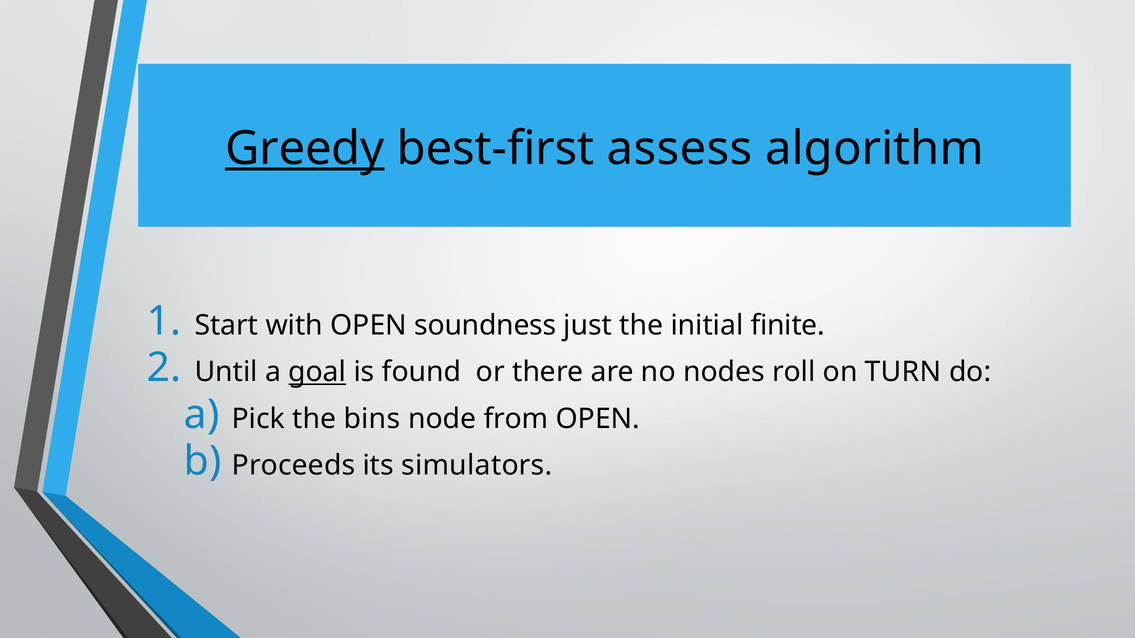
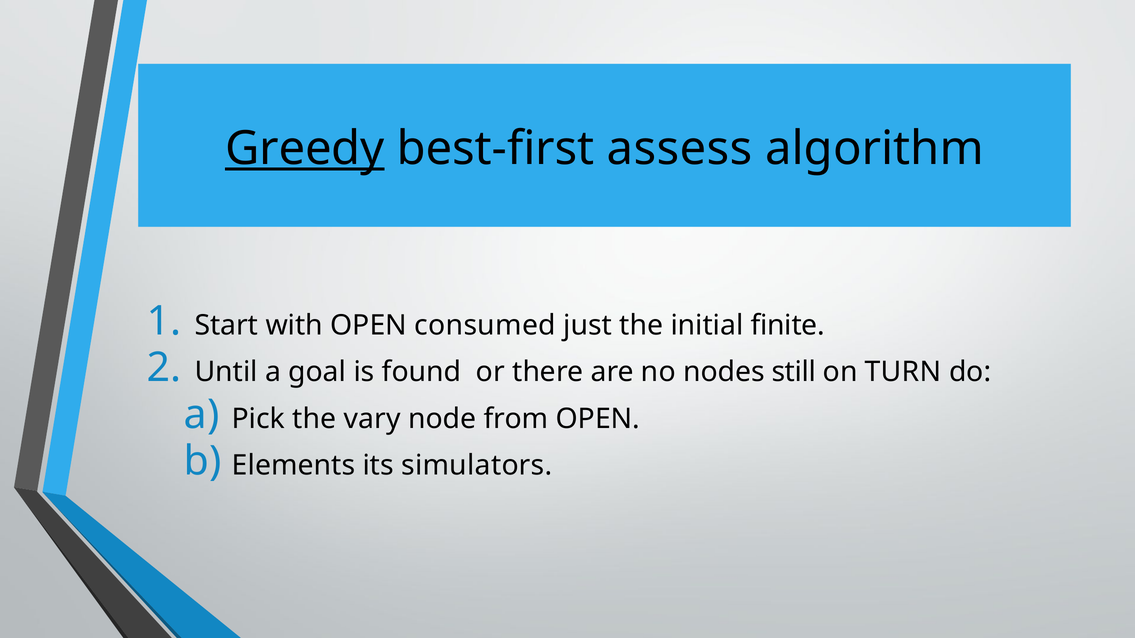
soundness: soundness -> consumed (485, 325)
goal underline: present -> none (317, 372)
roll: roll -> still (794, 372)
bins: bins -> vary (372, 419)
Proceeds: Proceeds -> Elements (293, 466)
